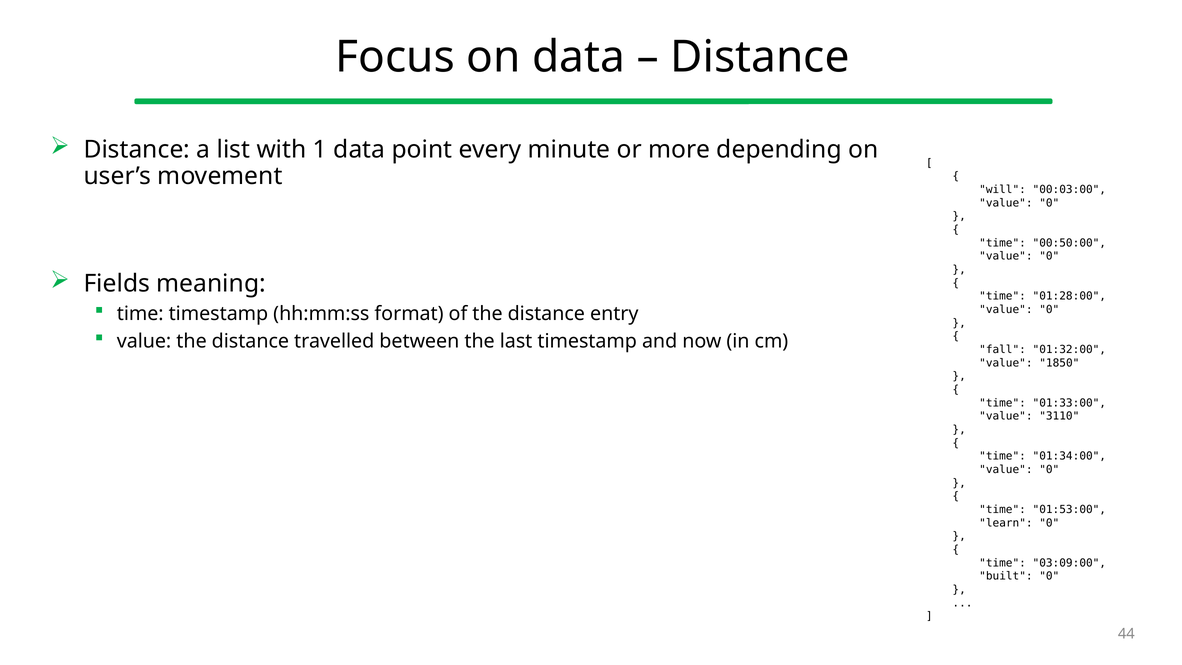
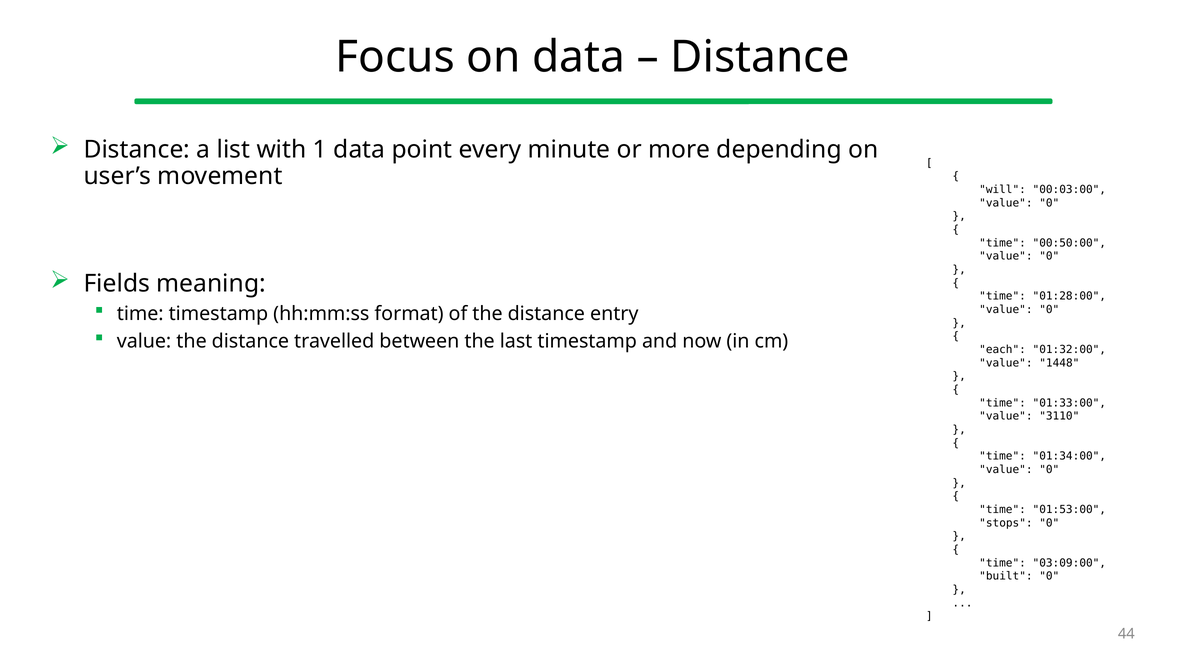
fall: fall -> each (1003, 350)
1850: 1850 -> 1448 (1059, 363)
learn: learn -> stops (1006, 523)
